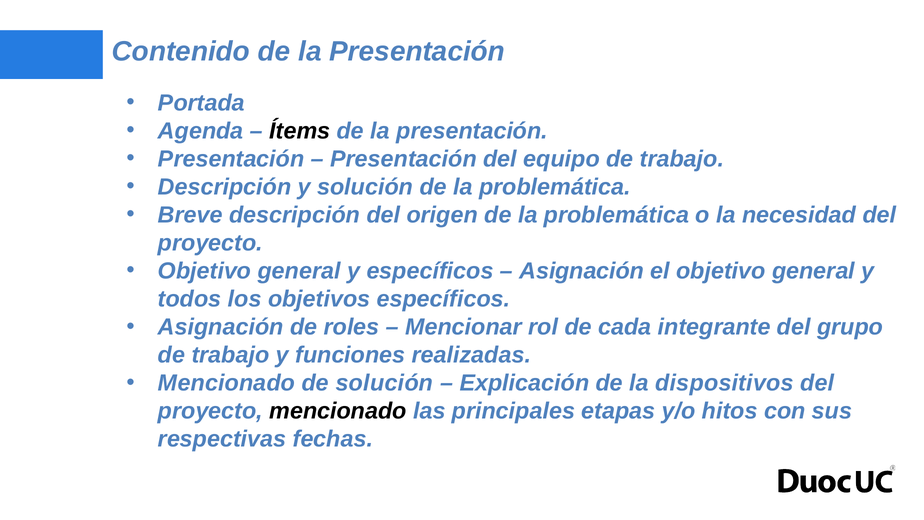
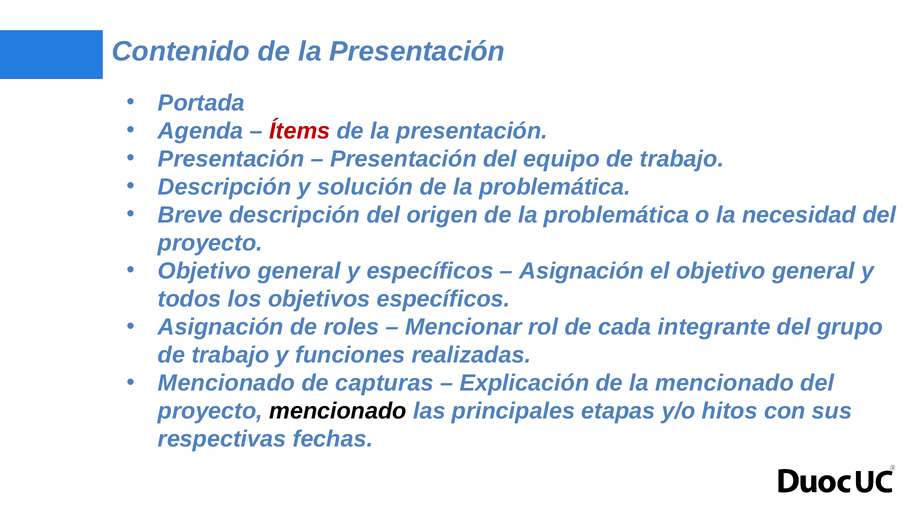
Ítems colour: black -> red (300, 131)
de solución: solución -> capturas (385, 383)
la dispositivos: dispositivos -> mencionado (725, 383)
